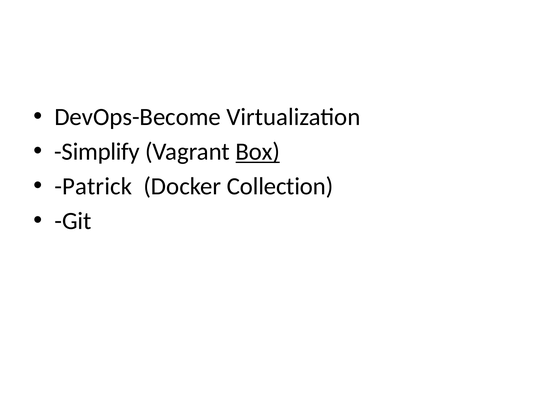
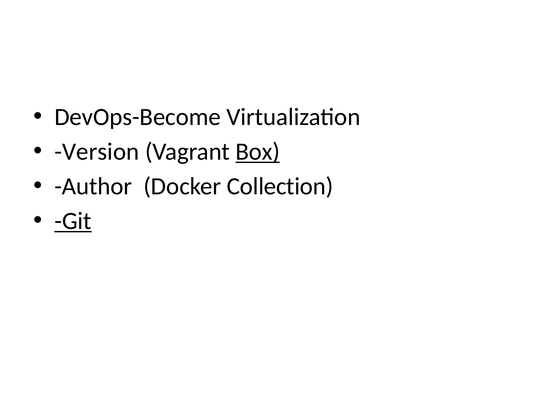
Simplify: Simplify -> Version (97, 152)
Patrick: Patrick -> Author (93, 187)
Git underline: none -> present (73, 221)
